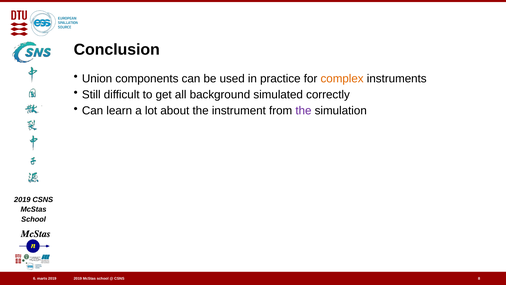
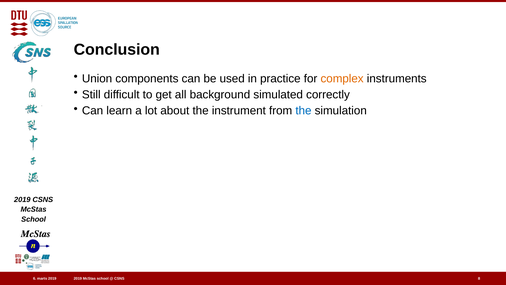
the colour: purple -> blue (303, 111)
